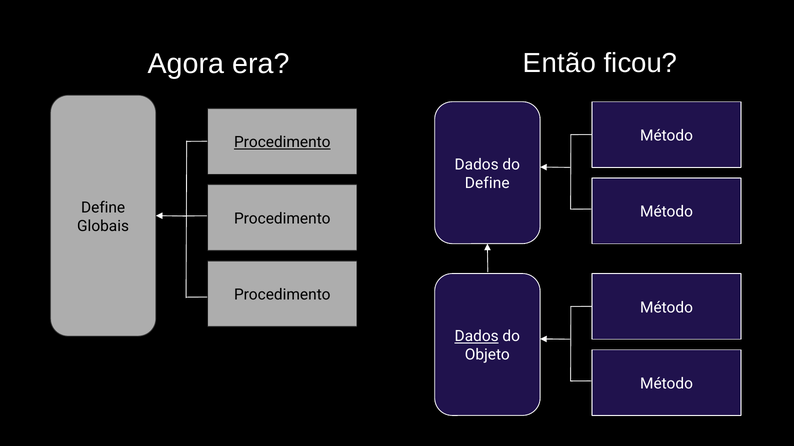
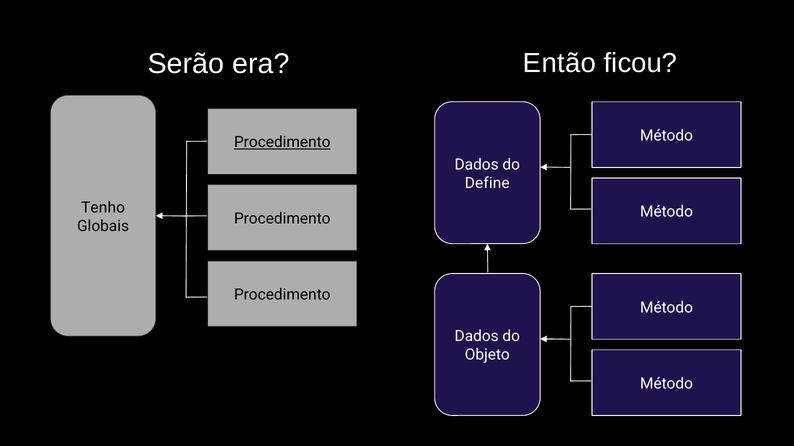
Agora: Agora -> Serão (186, 64)
Define: Define -> Tenho (103, 208)
Dados underline: present -> none (477, 337)
